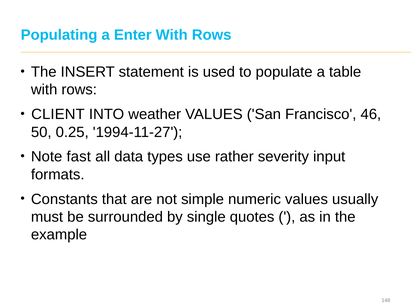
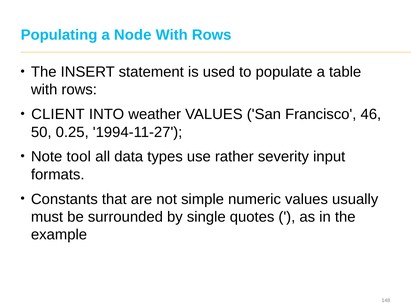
Enter: Enter -> Node (133, 35)
fast: fast -> tool (79, 157)
